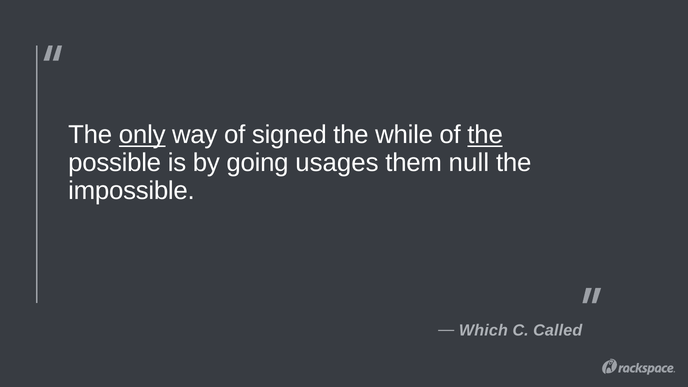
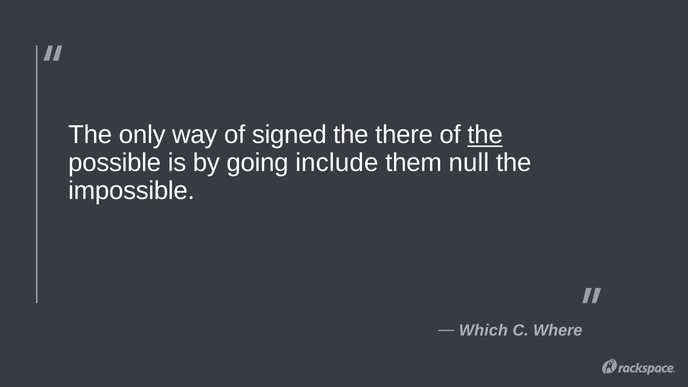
only underline: present -> none (142, 135)
while: while -> there (404, 135)
usages: usages -> include (337, 163)
Called: Called -> Where (558, 330)
